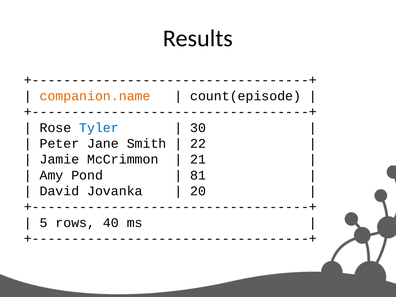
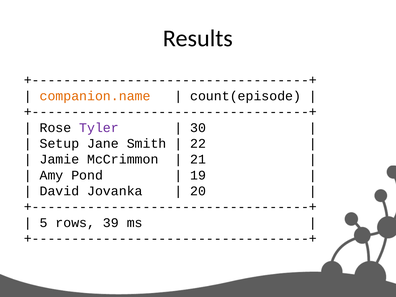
Tyler colour: blue -> purple (99, 128)
Peter: Peter -> Setup (59, 143)
81: 81 -> 19 (198, 175)
40: 40 -> 39 (111, 223)
